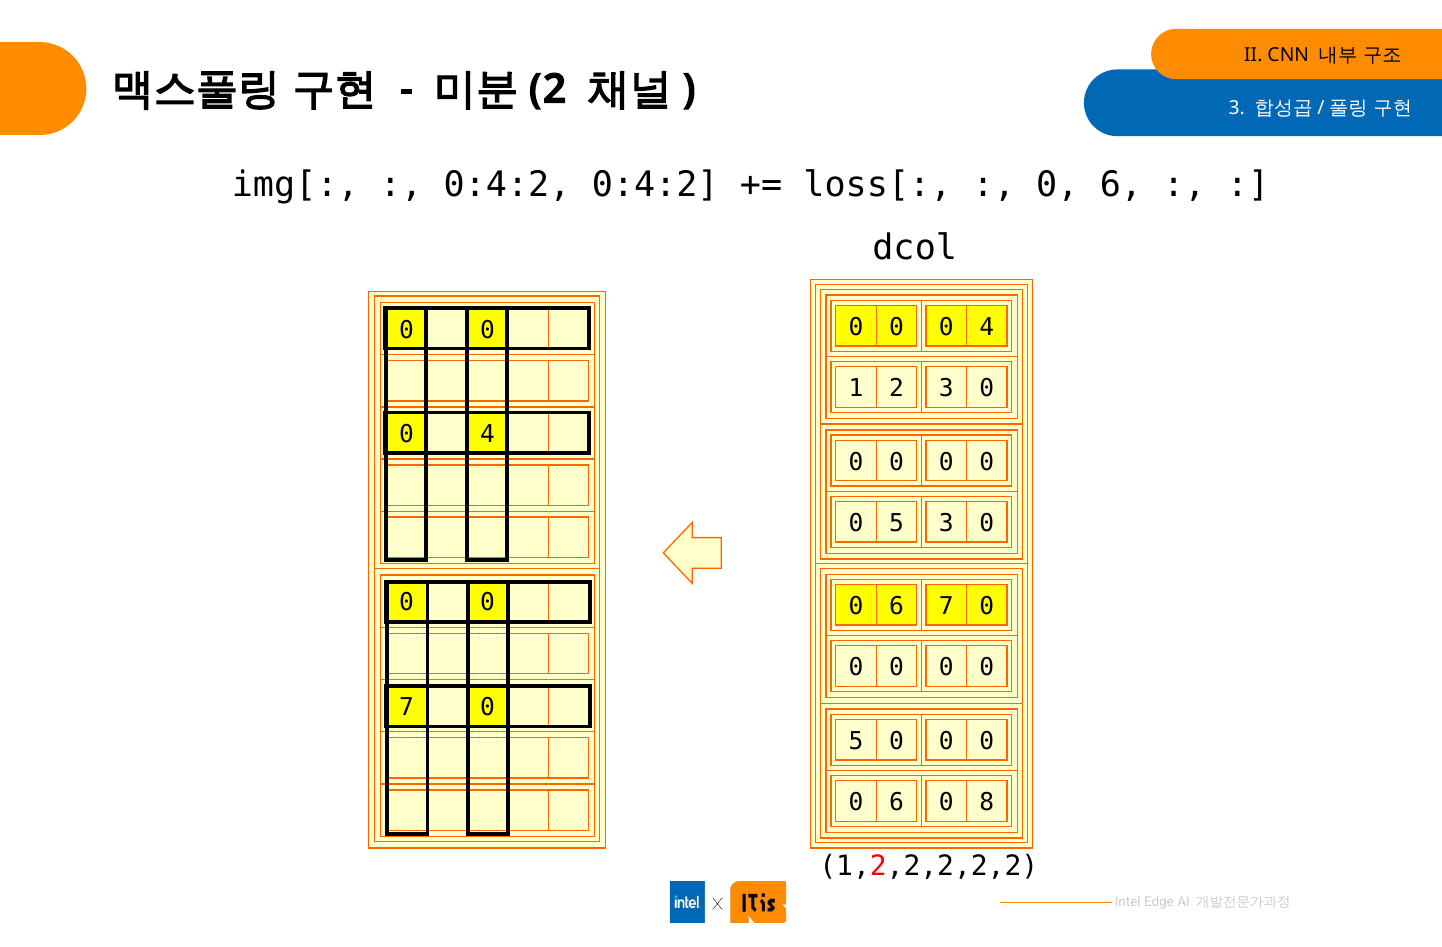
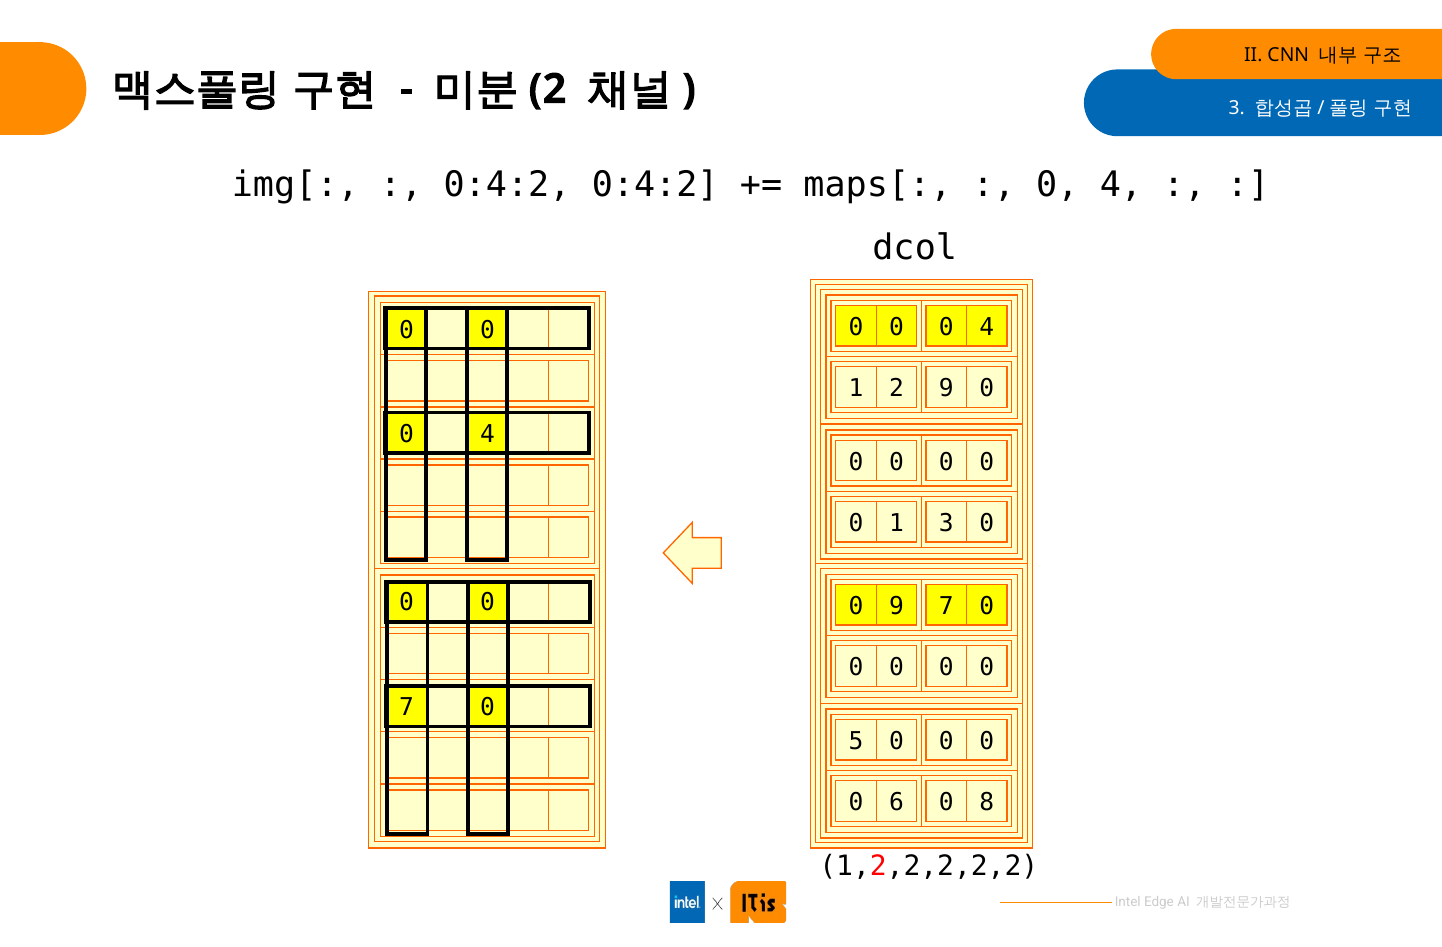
loss[: loss[ -> maps[ (877, 185)
6: 6 -> 4 (1121, 185)
2 3: 3 -> 9 (946, 389)
5: 5 -> 1 (896, 524)
6: 6 -> 9 (896, 607)
